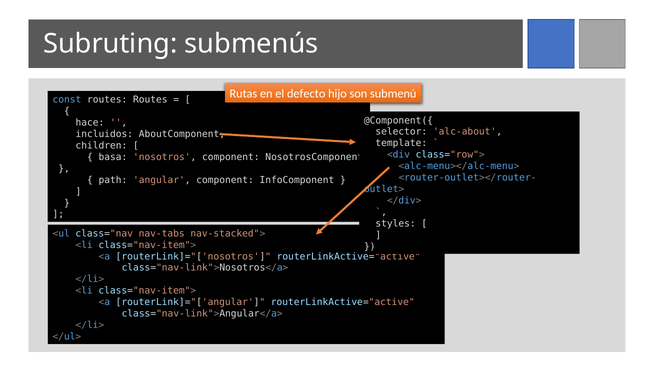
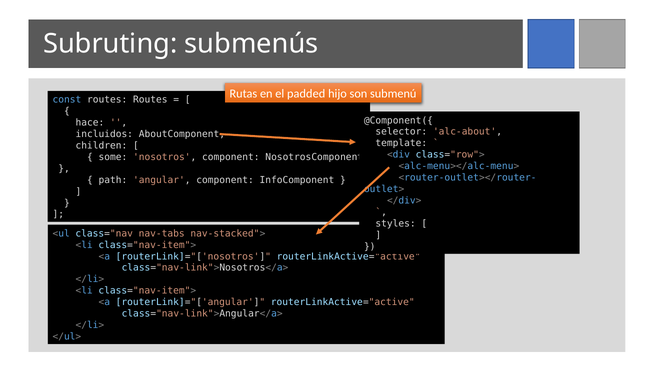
defecto: defecto -> padded (306, 94)
basa: basa -> some (113, 157)
